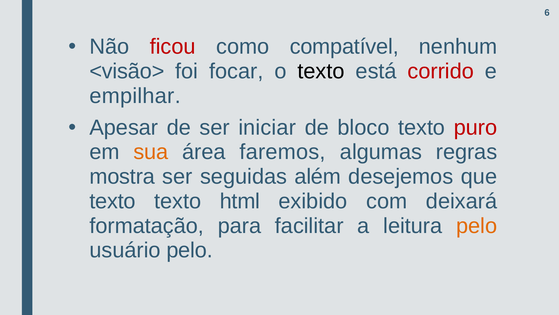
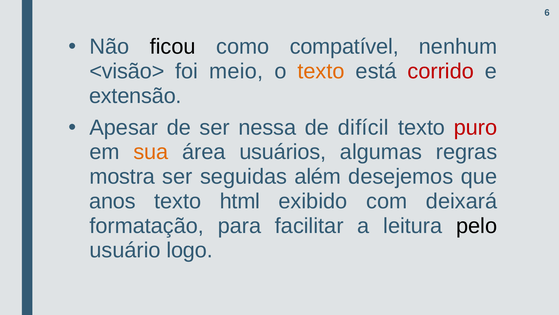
ficou colour: red -> black (173, 47)
focar: focar -> meio (236, 71)
texto colour: black -> orange (321, 71)
empilhar: empilhar -> extensão (135, 96)
iniciar: iniciar -> nessa (267, 127)
bloco: bloco -> difícil (363, 127)
faremos: faremos -> usuários (283, 152)
texto: texto -> anos (112, 201)
pelo colour: orange -> black (477, 225)
usuário pelo: pelo -> logo (190, 250)
